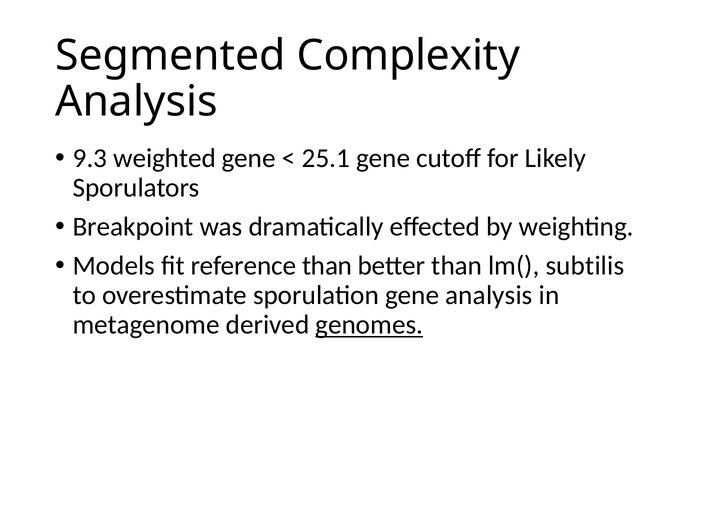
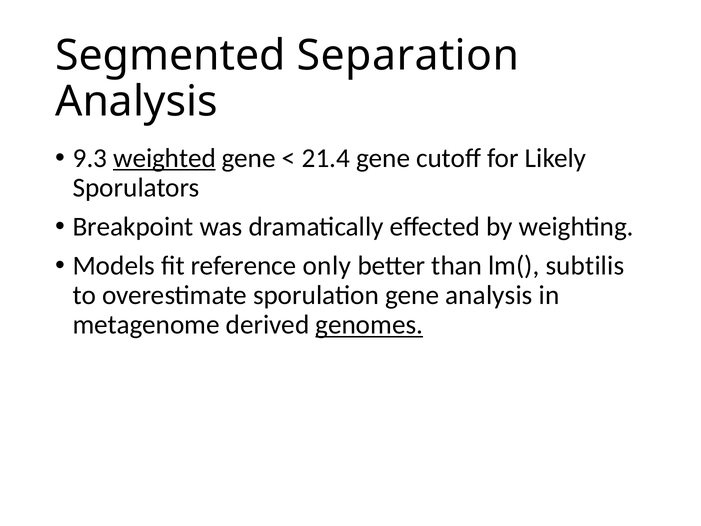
Complexity: Complexity -> Separation (408, 55)
weighted underline: none -> present (165, 158)
25.1: 25.1 -> 21.4 (326, 158)
reference than: than -> only (327, 266)
